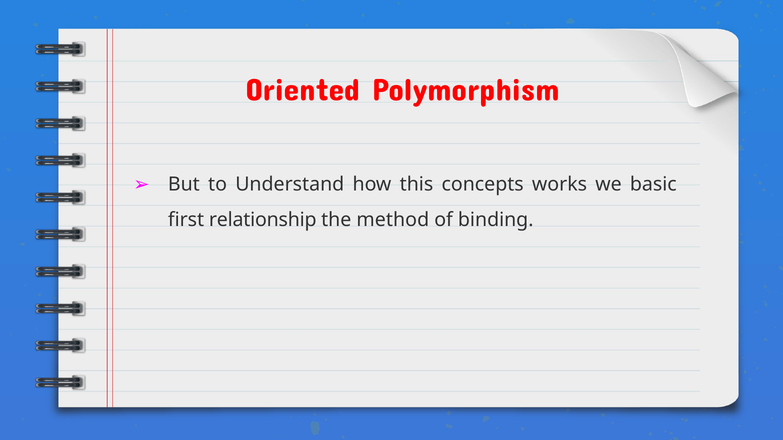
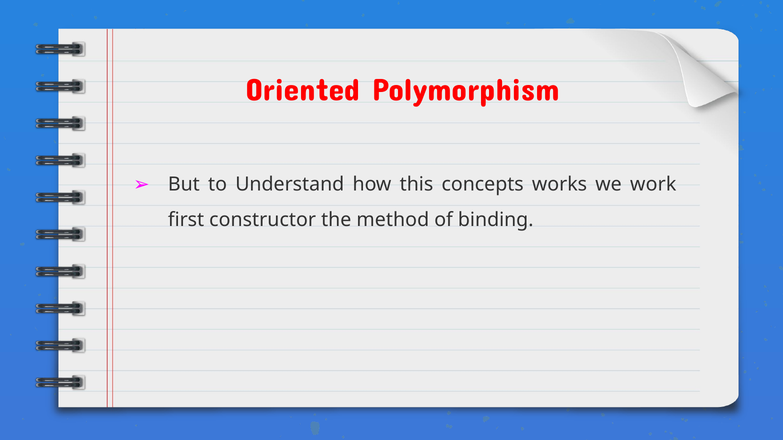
basic: basic -> work (653, 185)
relationship: relationship -> constructor (263, 220)
